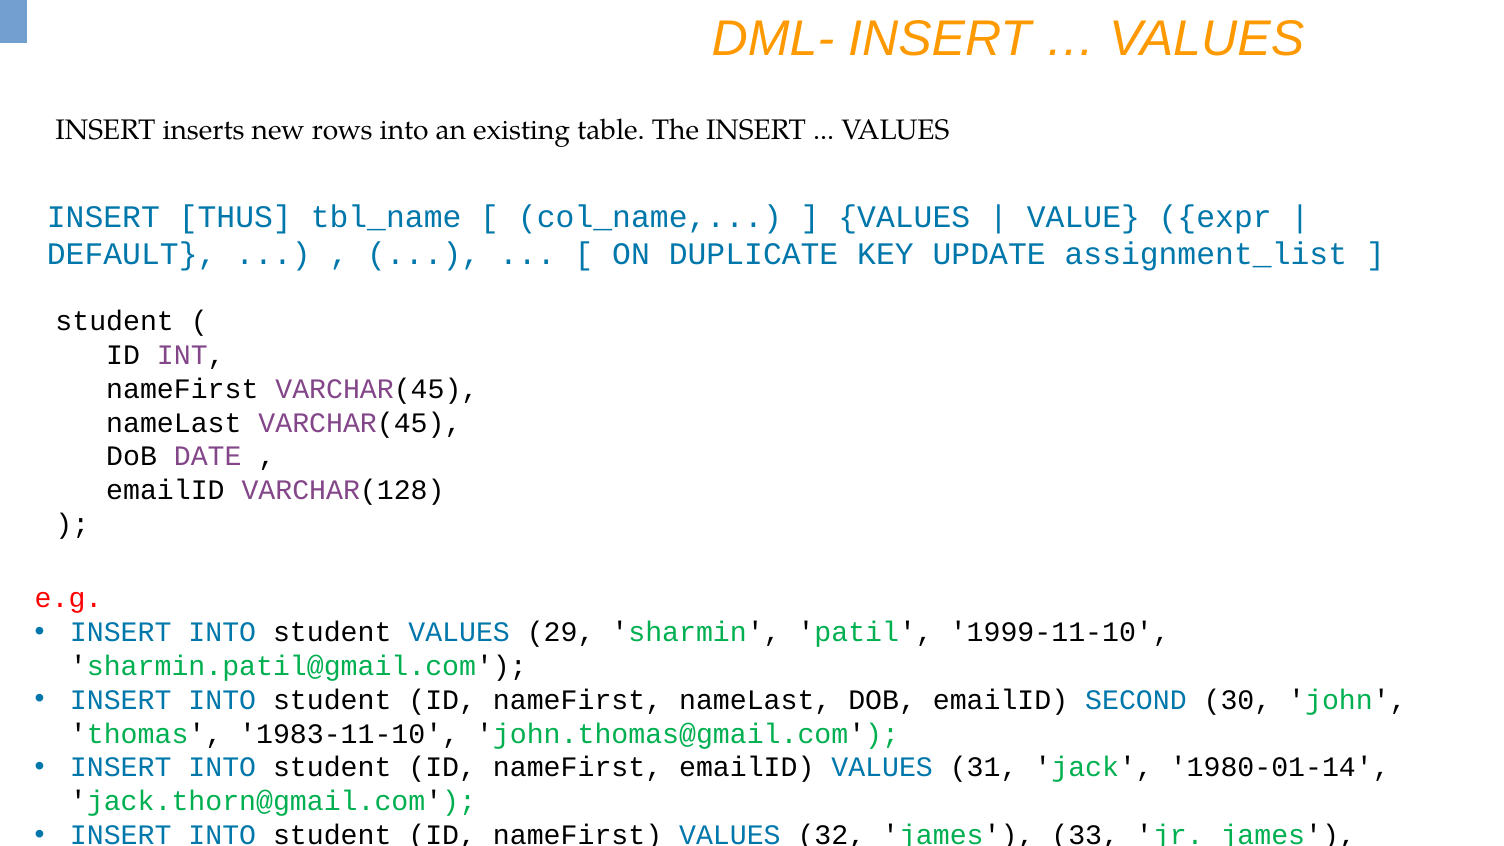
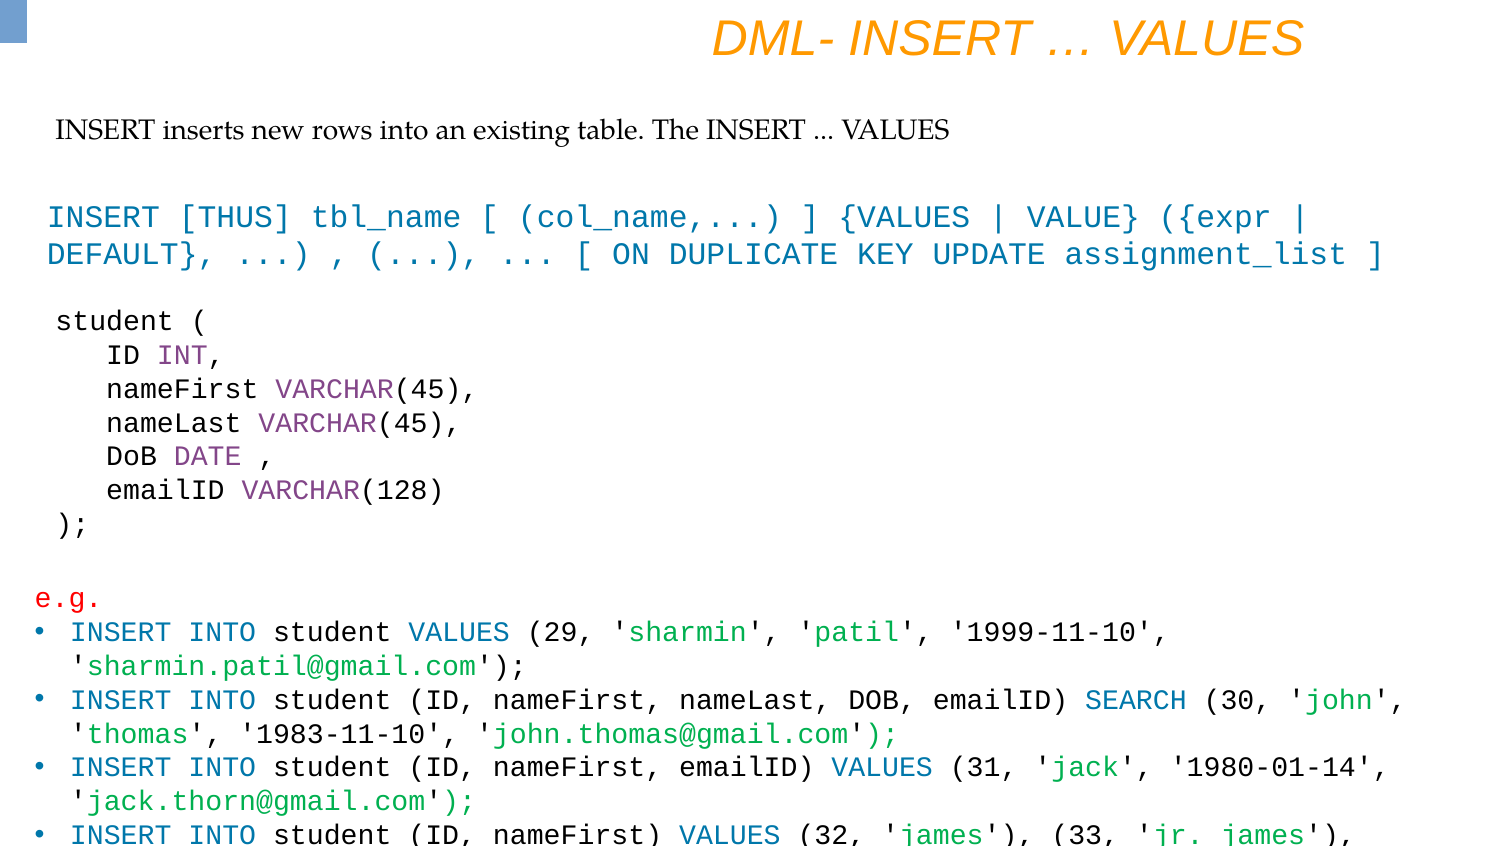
SECOND: SECOND -> SEARCH (1136, 700)
